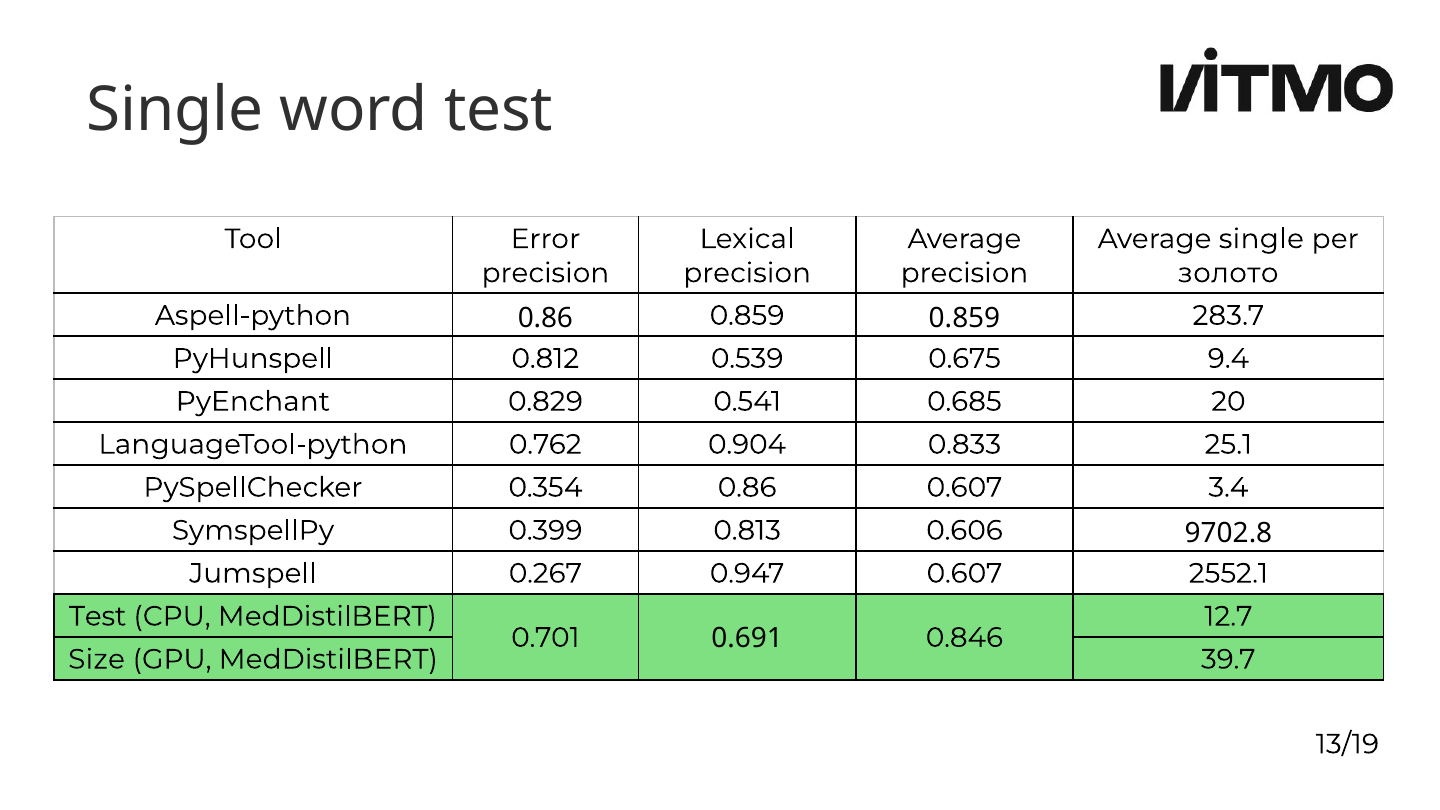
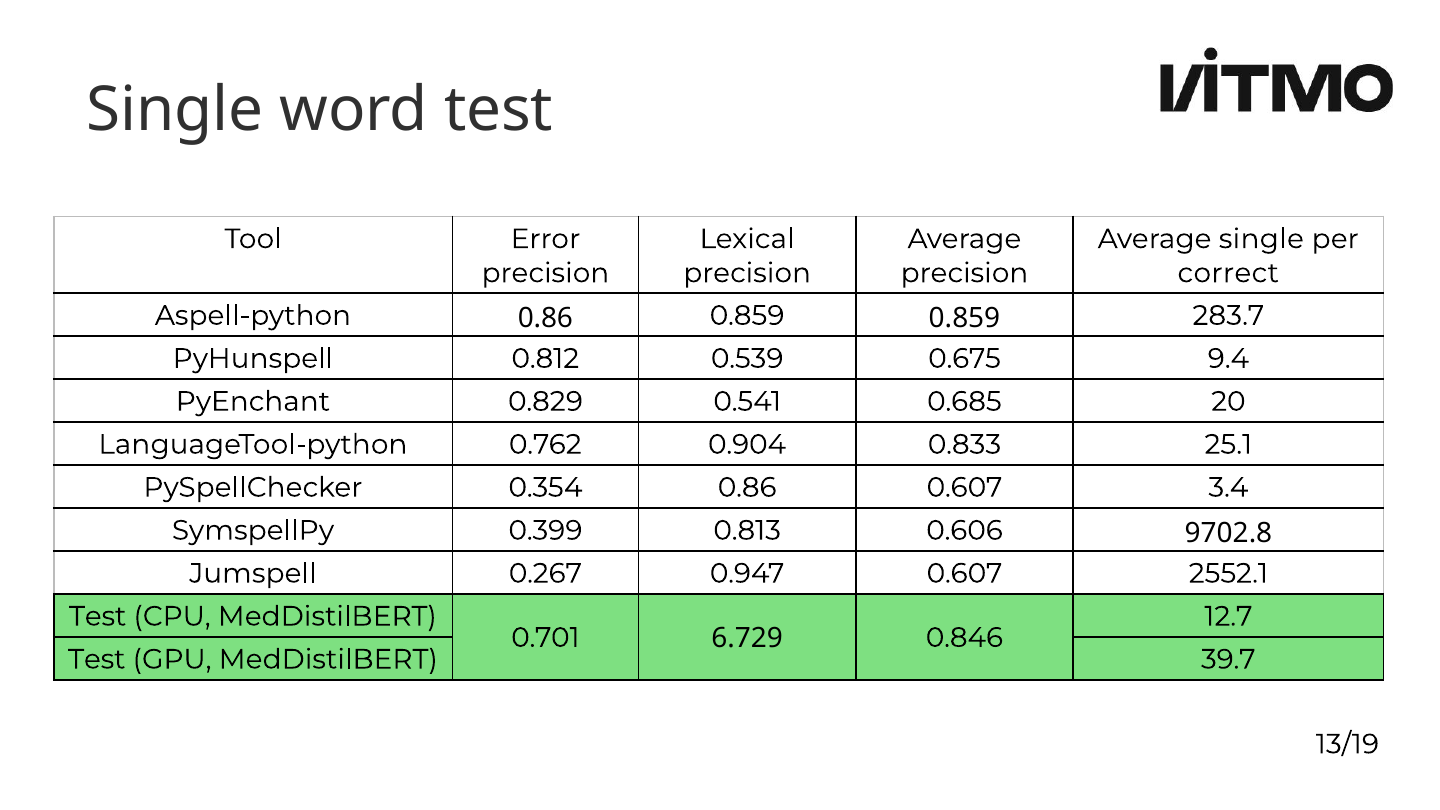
золото: золото -> correct (1228, 273)
0.691: 0.691 -> 6.729 (747, 638)
Size: Size -> Test (97, 659)
